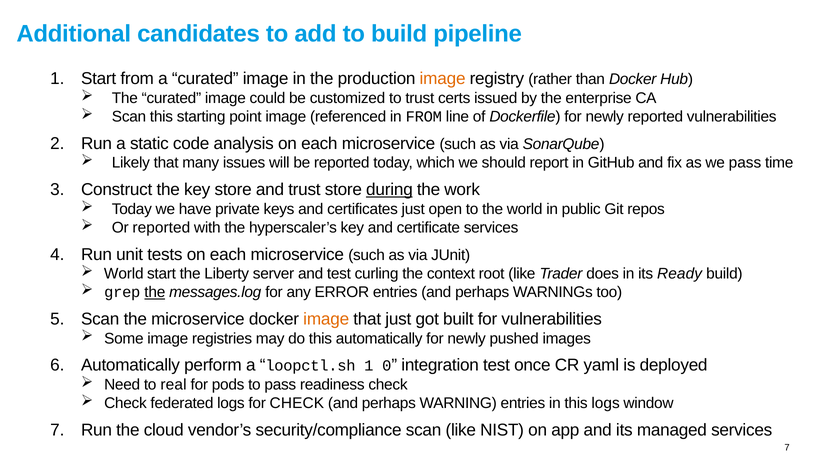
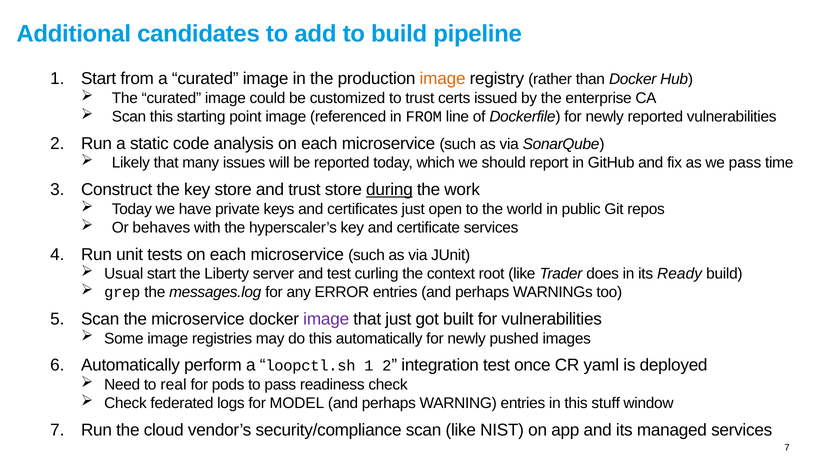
Or reported: reported -> behaves (161, 228)
World: World -> Usual (124, 274)
the underline: present -> none (155, 293)
image colour: orange -> purple (326, 319)
1 0: 0 -> 2 (387, 366)
for CHECK: CHECK -> MODEL (297, 404)
this logs: logs -> stuff (606, 404)
